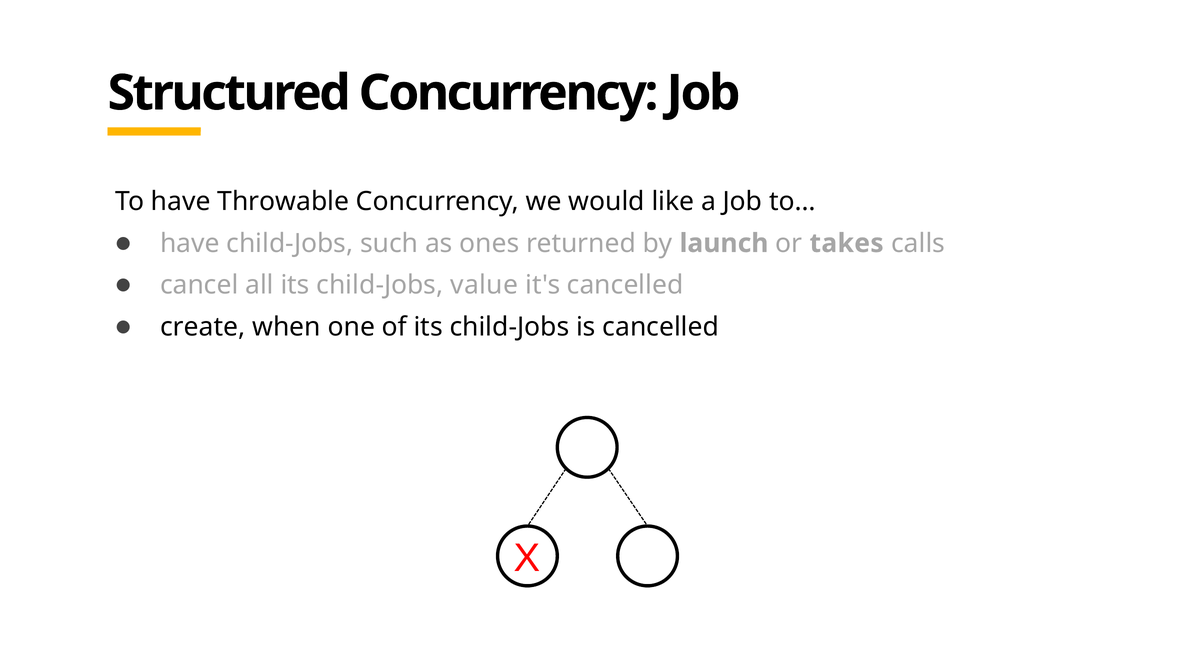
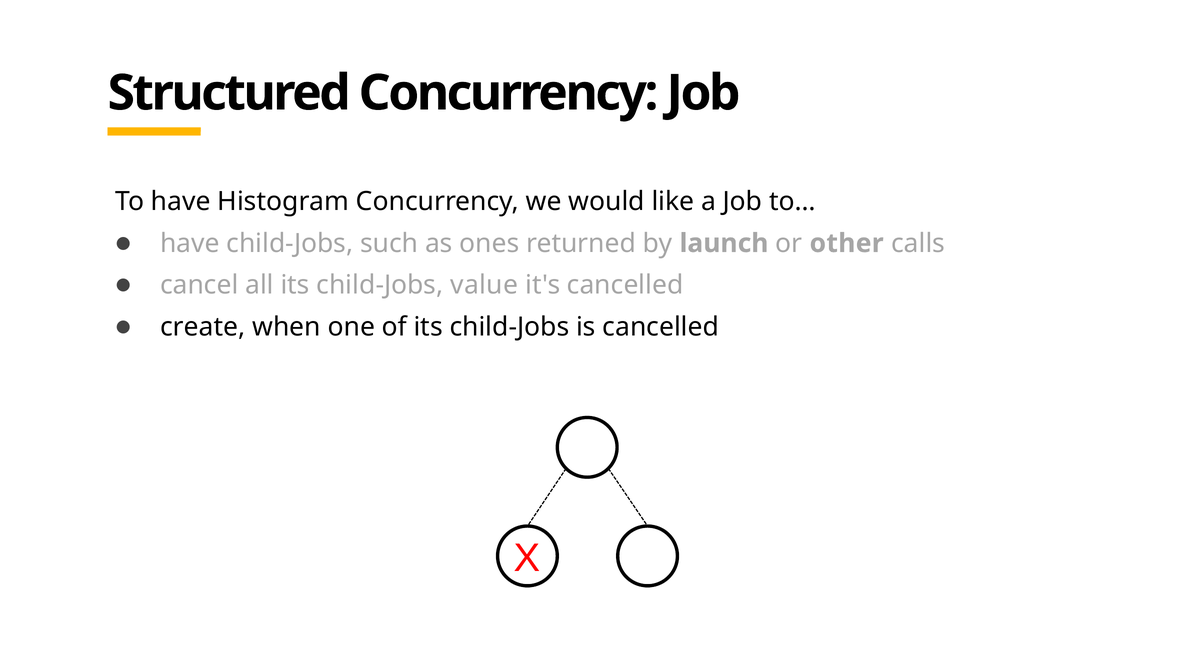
Throwable: Throwable -> Histogram (283, 202)
takes: takes -> other (847, 243)
